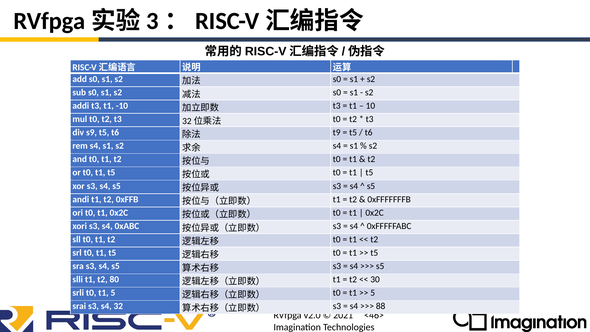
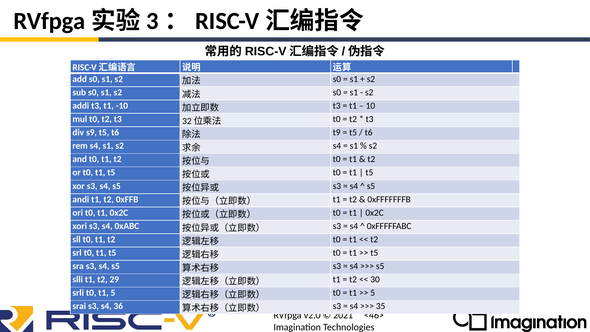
80: 80 -> 29 (114, 279)
32: 32 -> 36 (118, 306)
88: 88 -> 35 (381, 306)
